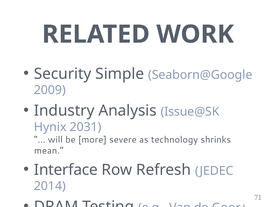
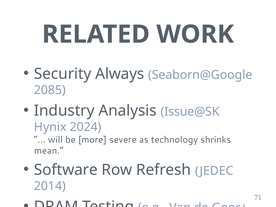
Simple: Simple -> Always (120, 74)
2009: 2009 -> 2085 (50, 90)
2031: 2031 -> 2024 (86, 127)
Interface: Interface -> Software (66, 170)
